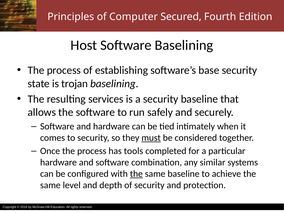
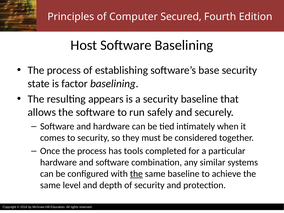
trojan: trojan -> factor (75, 84)
services: services -> appears (106, 99)
must underline: present -> none (151, 138)
